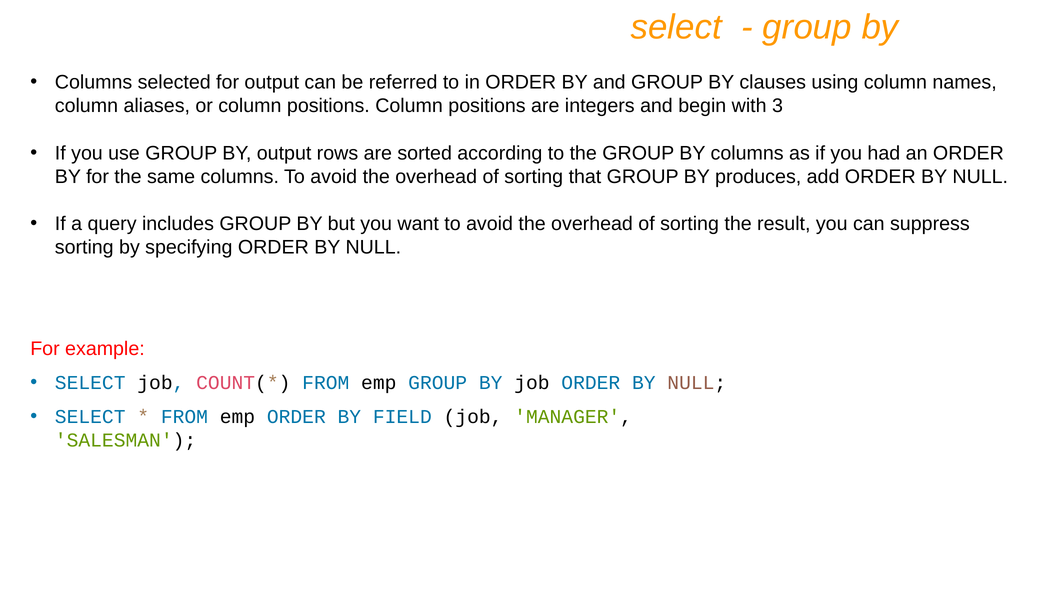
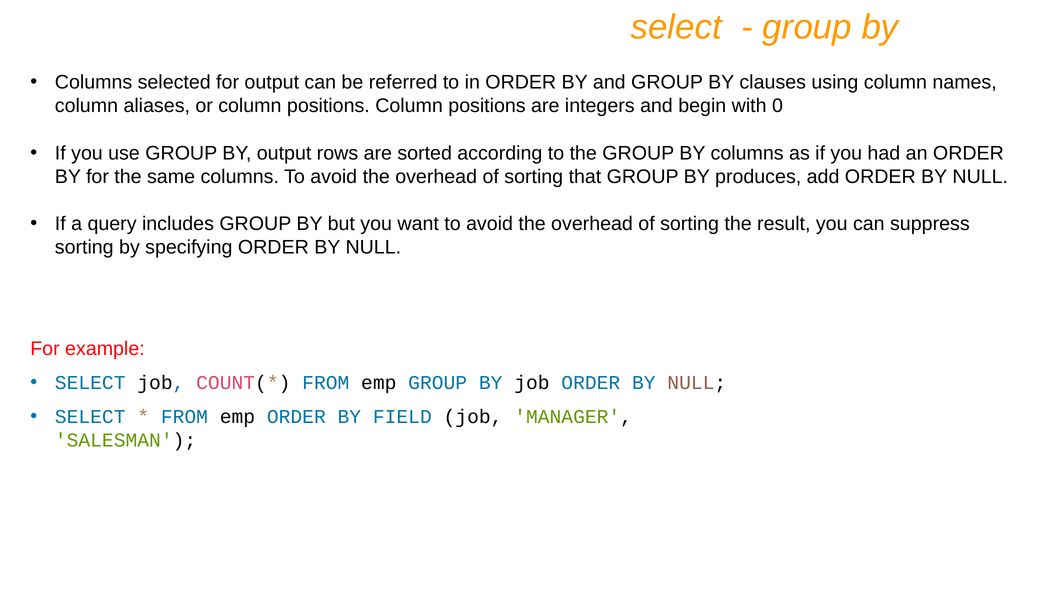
3: 3 -> 0 (777, 106)
